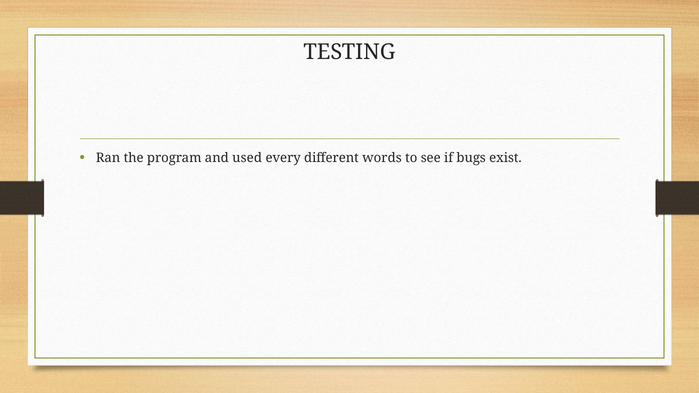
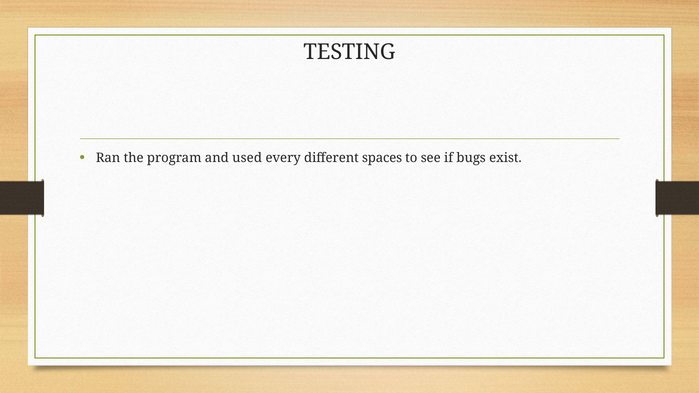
words: words -> spaces (382, 158)
